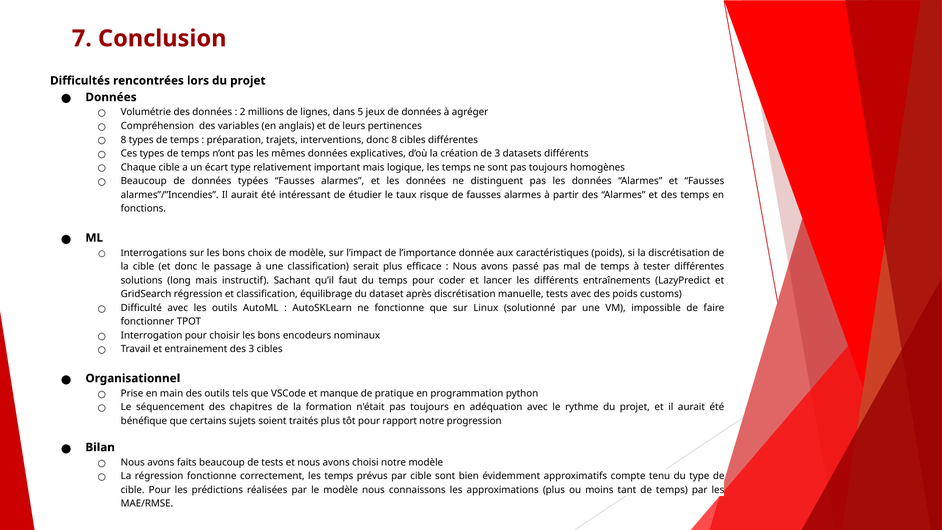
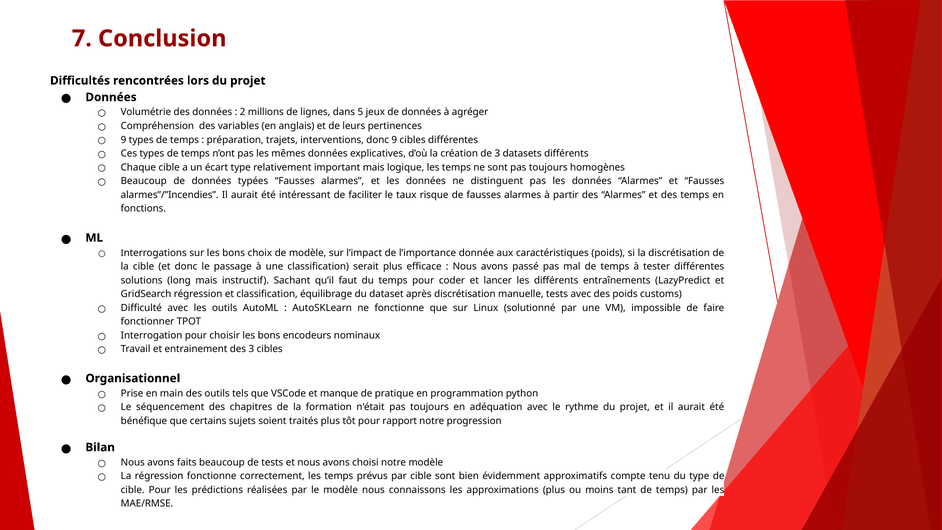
8: 8 -> 9 (124, 140)
donc 8: 8 -> 9 (394, 140)
étudier: étudier -> faciliter (365, 195)
